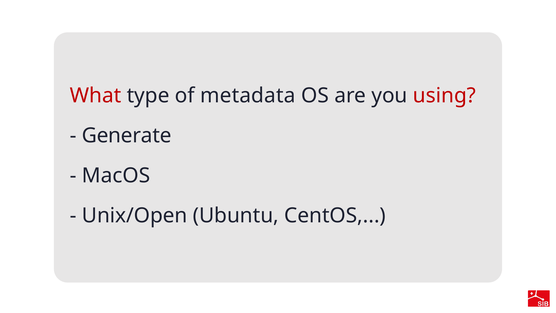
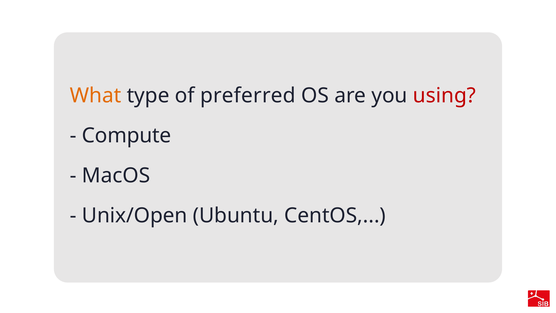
What colour: red -> orange (96, 95)
metadata: metadata -> preferred (248, 95)
Generate: Generate -> Compute (127, 135)
